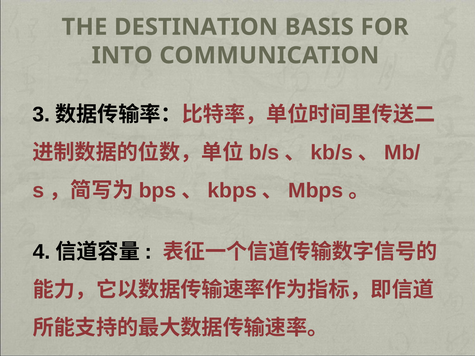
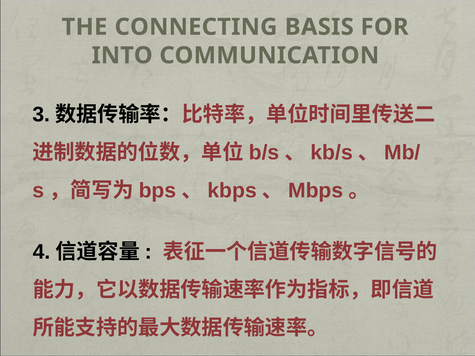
DESTINATION: DESTINATION -> CONNECTING (196, 27)
